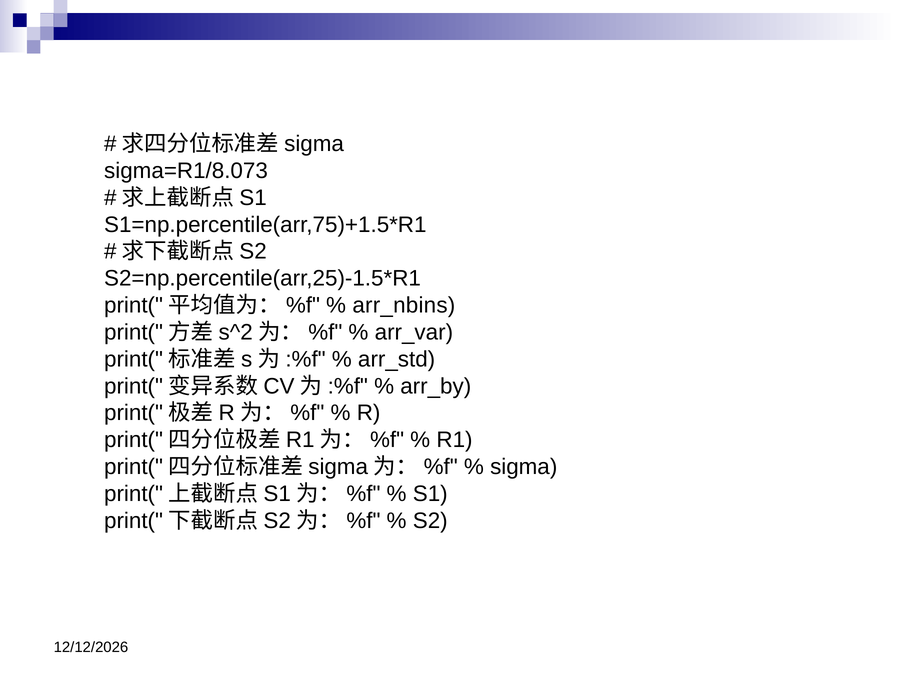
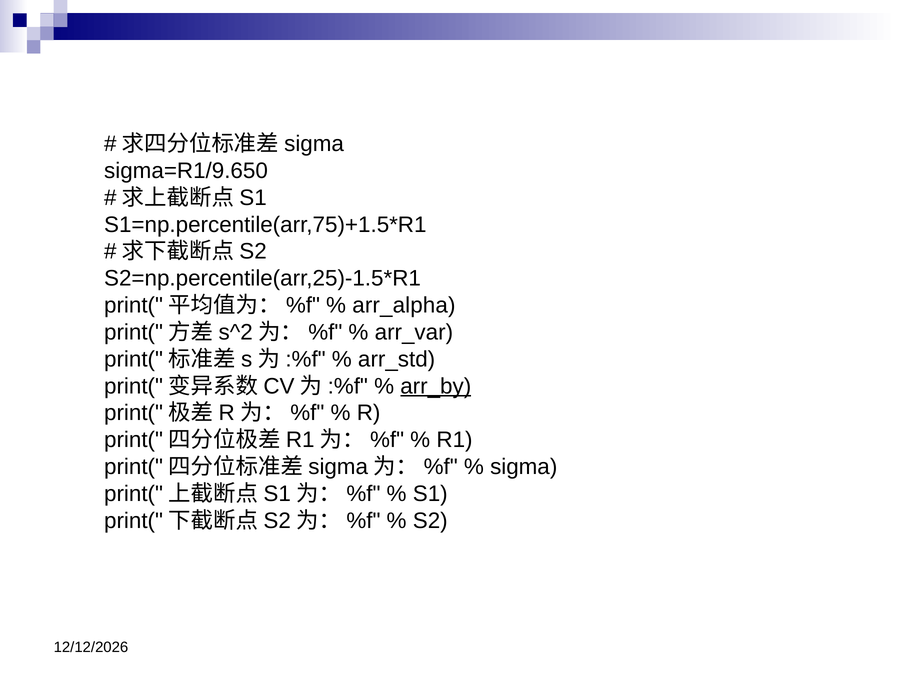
sigma=R1/8.073: sigma=R1/8.073 -> sigma=R1/9.650 (186, 171)
arr_nbins: arr_nbins -> arr_alpha (404, 305)
arr_by underline: none -> present (436, 386)
